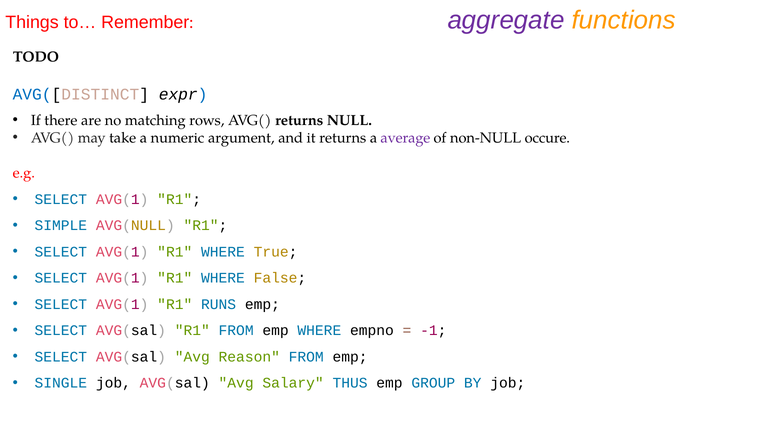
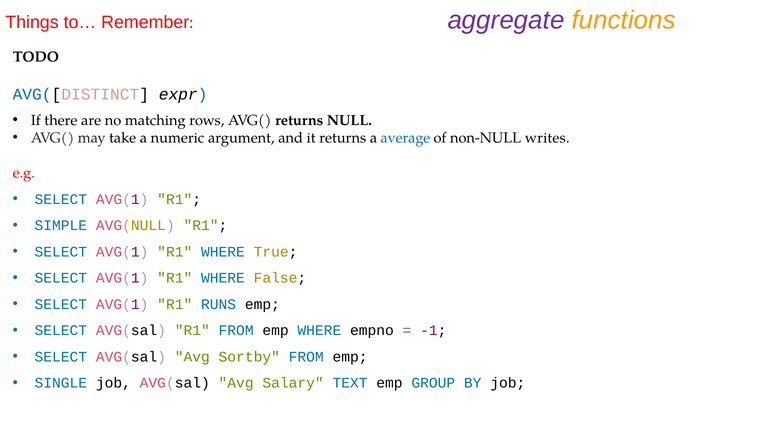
average colour: purple -> blue (405, 138)
occure: occure -> writes (547, 138)
Reason: Reason -> Sortby (249, 357)
THUS: THUS -> TEXT (350, 383)
